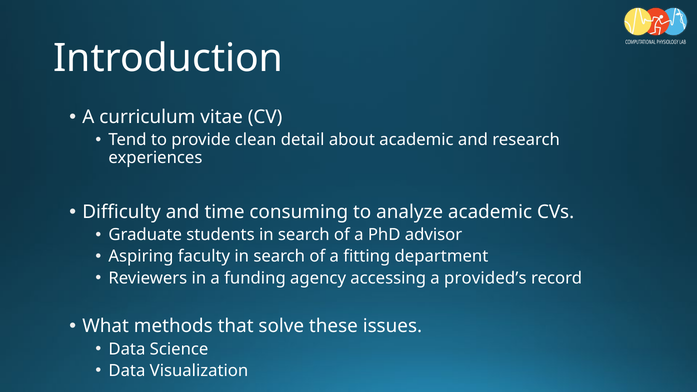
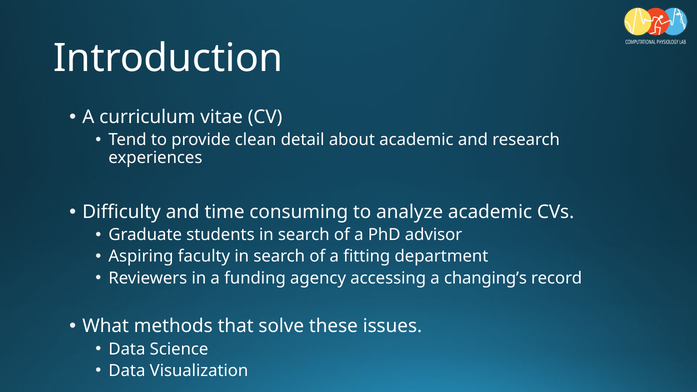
provided’s: provided’s -> changing’s (485, 278)
